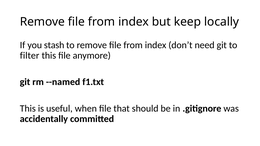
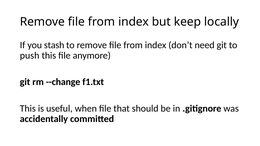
filter: filter -> push (30, 56)
--named: --named -> --change (63, 82)
